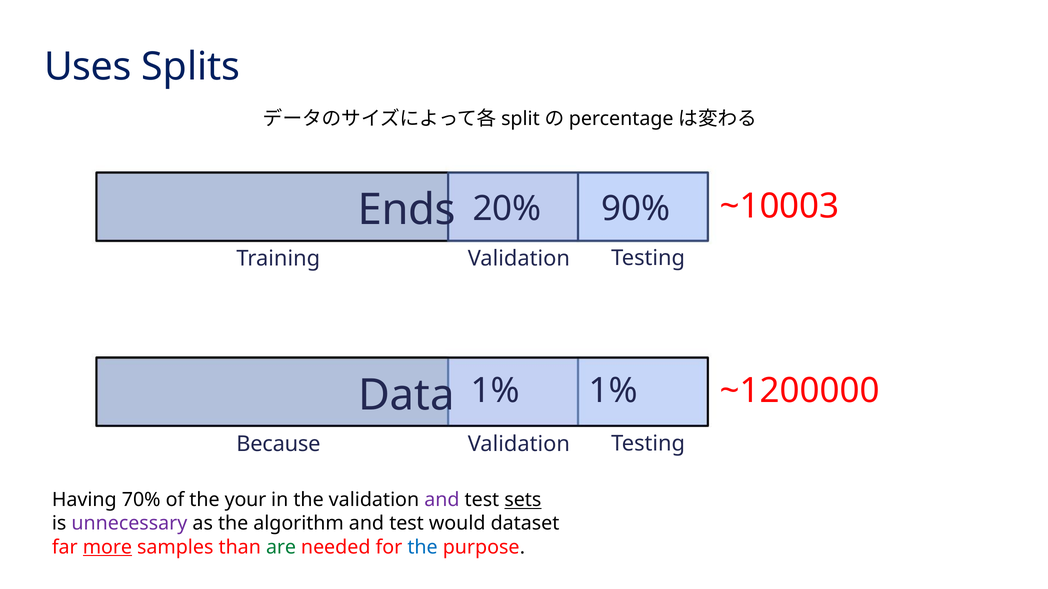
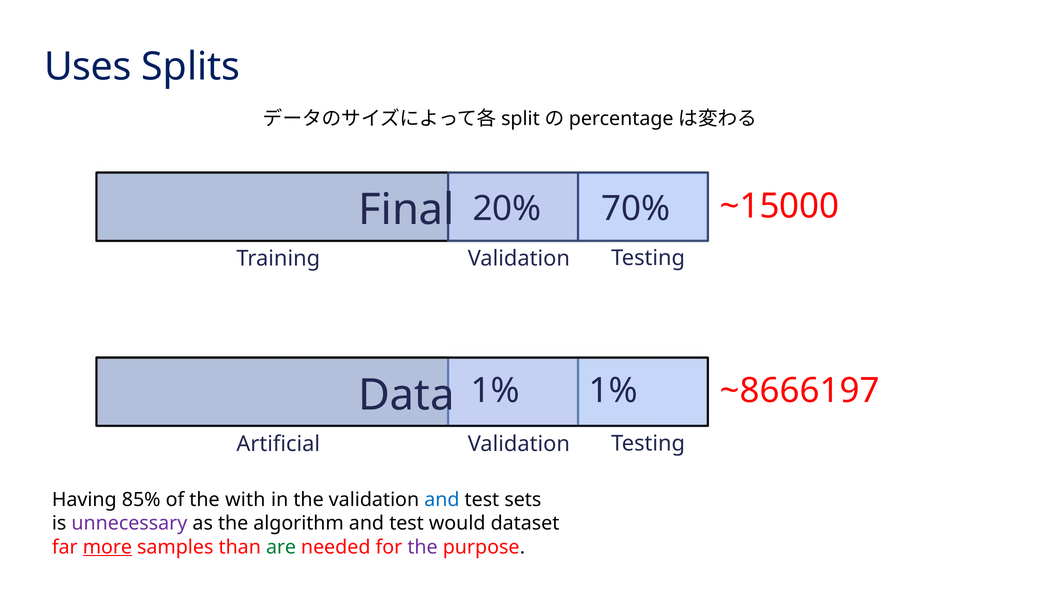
~10003: ~10003 -> ~15000 (779, 206)
Ends: Ends -> Final (406, 210)
90%: 90% -> 70% (636, 209)
~1200000: ~1200000 -> ~8666197 (800, 391)
Because: Because -> Artificial (278, 444)
70%: 70% -> 85% (141, 500)
your: your -> with (245, 500)
and colour: purple -> blue (442, 500)
sets underline: present -> none (523, 500)
the colour: blue -> purple (423, 548)
